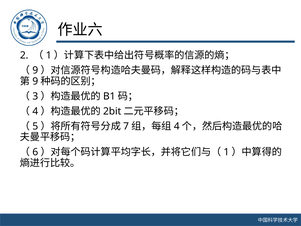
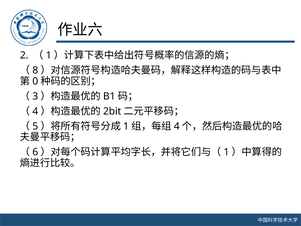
9: 9 -> 8 (35, 70)
9: 9 -> 0 (35, 81)
7: 7 -> 1 (126, 126)
